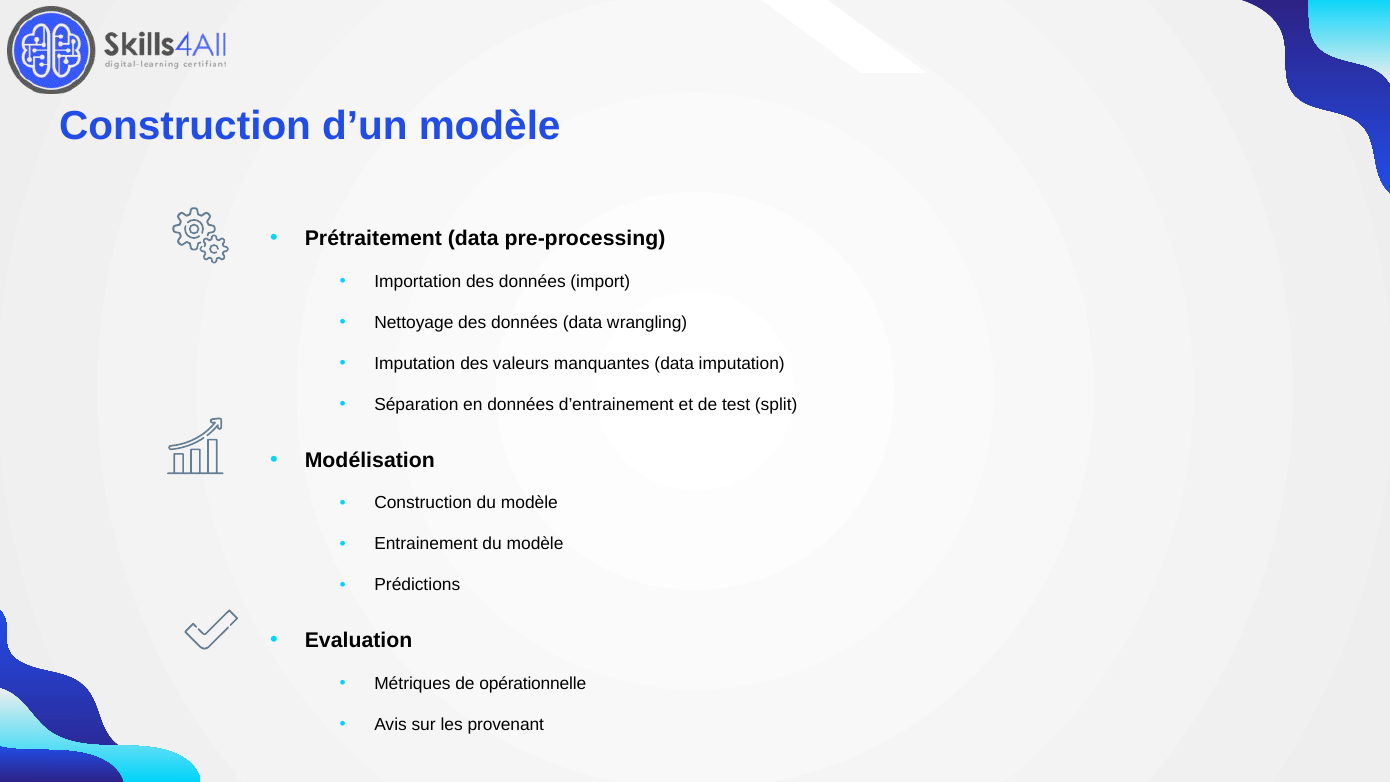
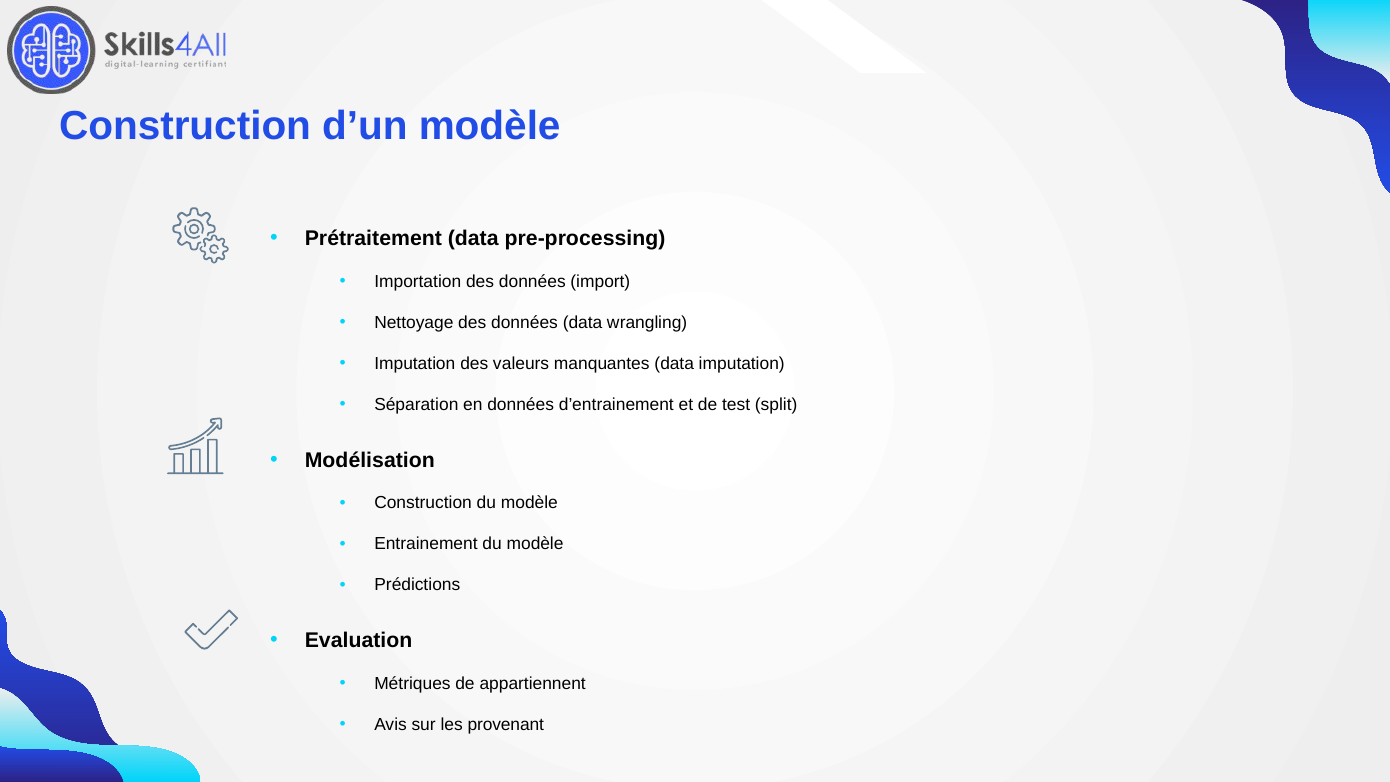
opérationnelle: opérationnelle -> appartiennent (533, 684)
